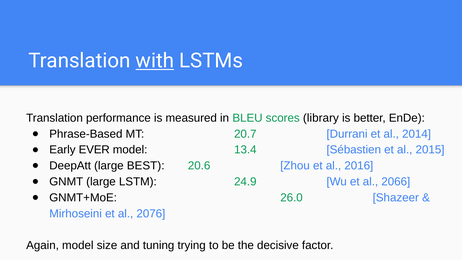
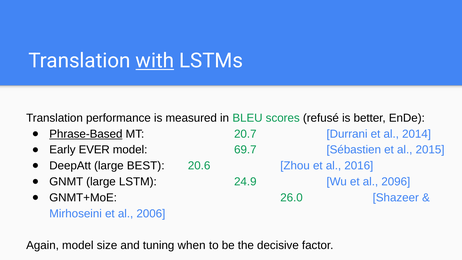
library: library -> refusé (321, 118)
Phrase-Based underline: none -> present (86, 134)
13.4: 13.4 -> 69.7 (245, 150)
2066: 2066 -> 2096 (396, 182)
2076: 2076 -> 2006 (151, 214)
trying: trying -> when (192, 245)
